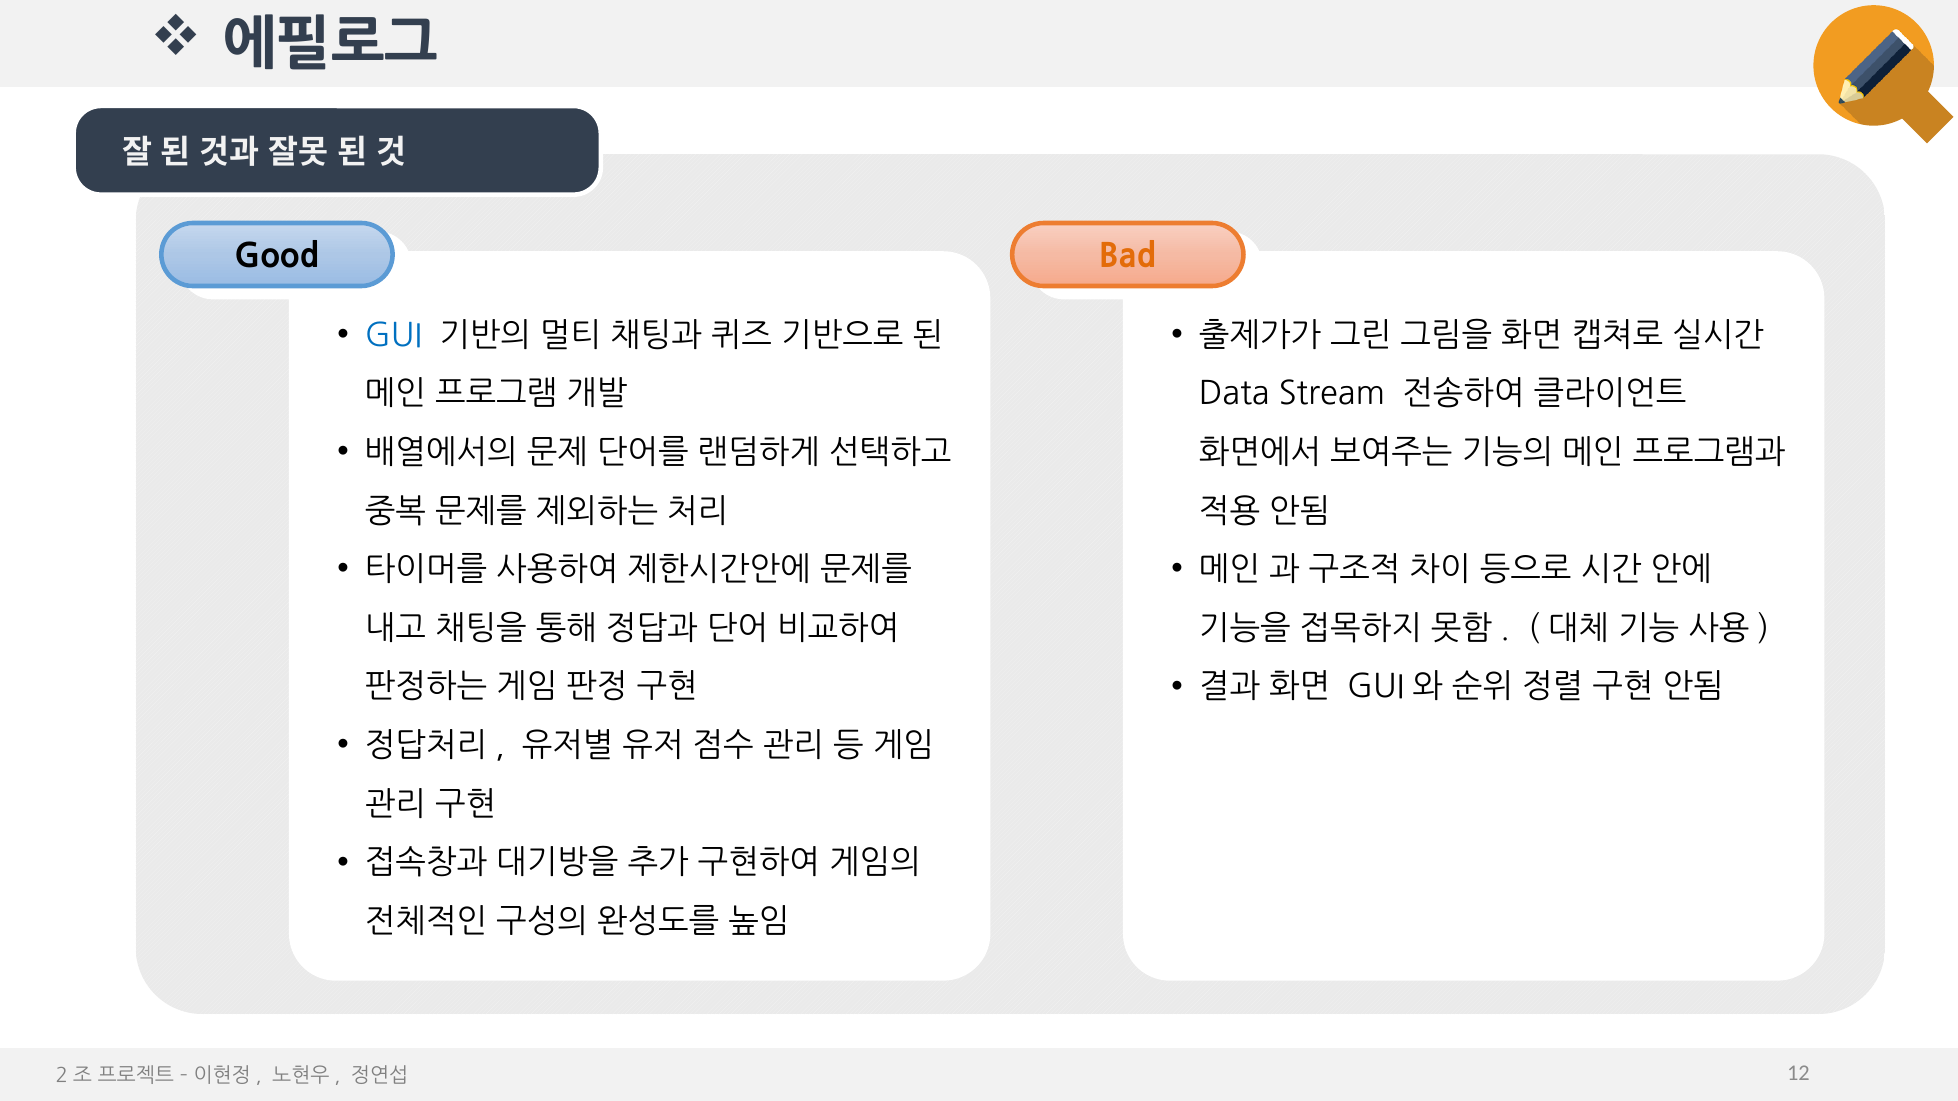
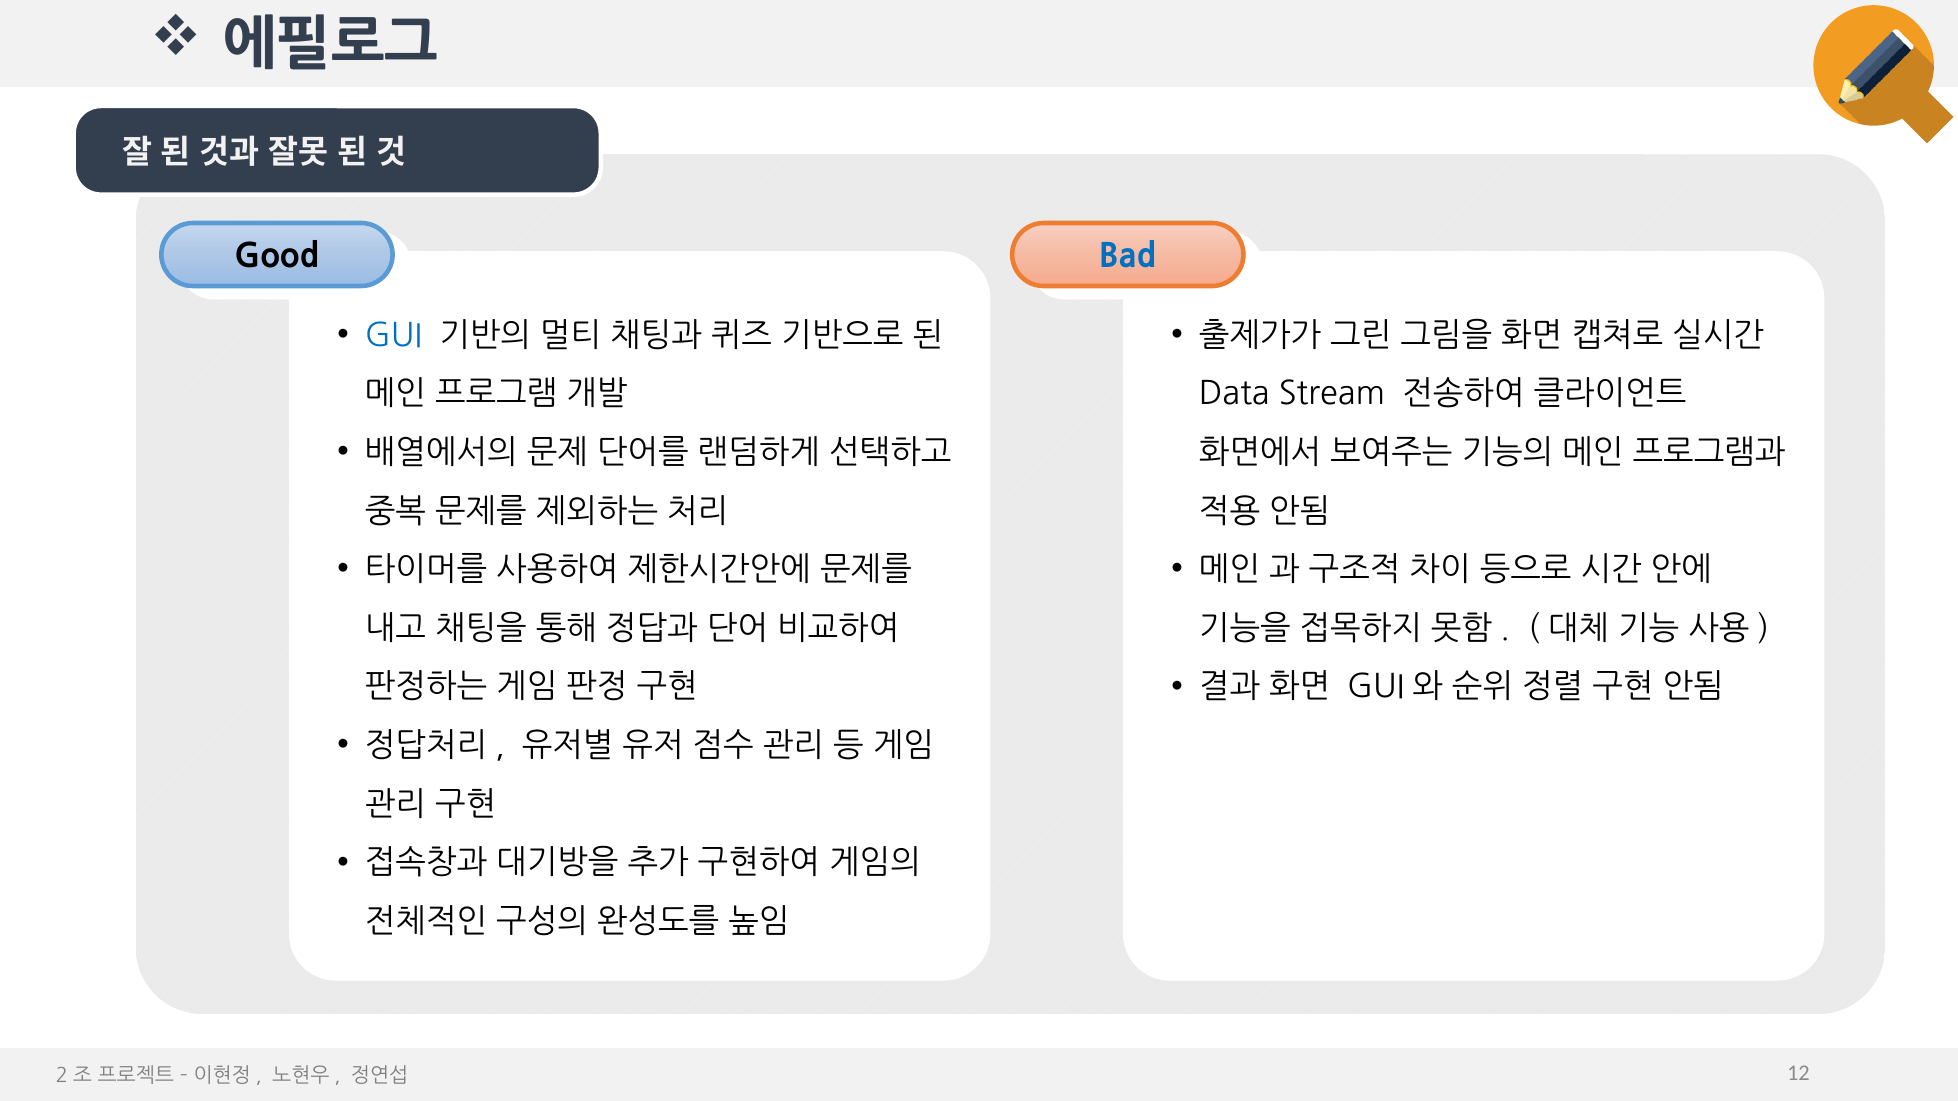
Bad colour: orange -> blue (1128, 257)
